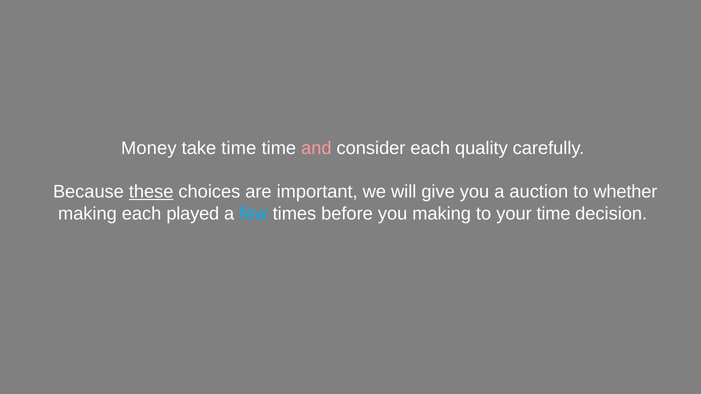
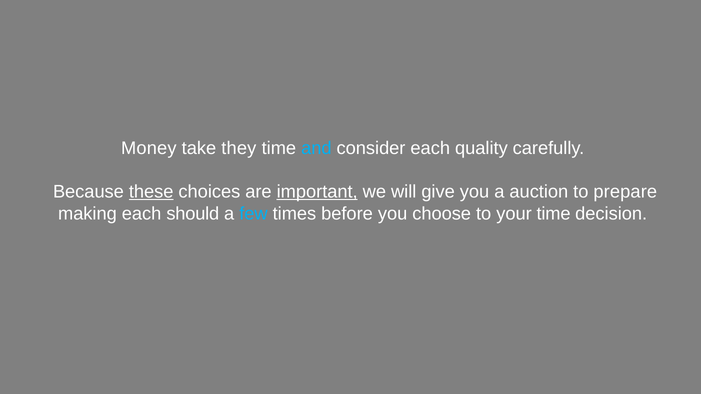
take time: time -> they (239, 148)
and colour: pink -> light blue (316, 148)
important underline: none -> present (317, 192)
whether: whether -> prepare (625, 192)
played: played -> should (193, 214)
you making: making -> choose (442, 214)
